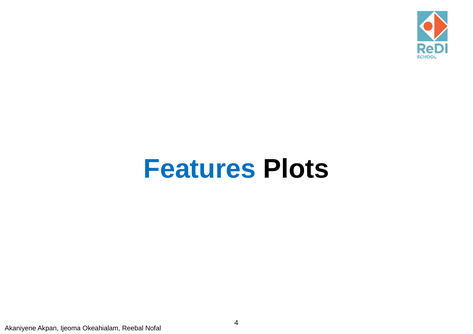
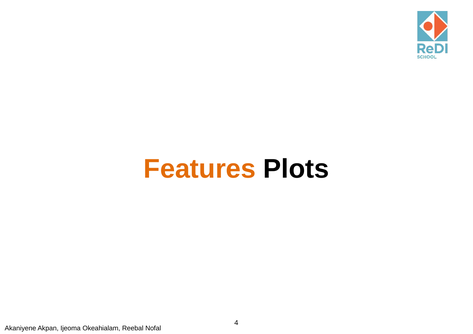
Features colour: blue -> orange (200, 169)
